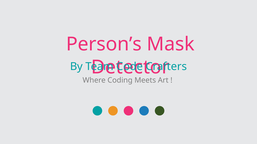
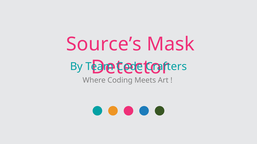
Person’s: Person’s -> Source’s (104, 44)
